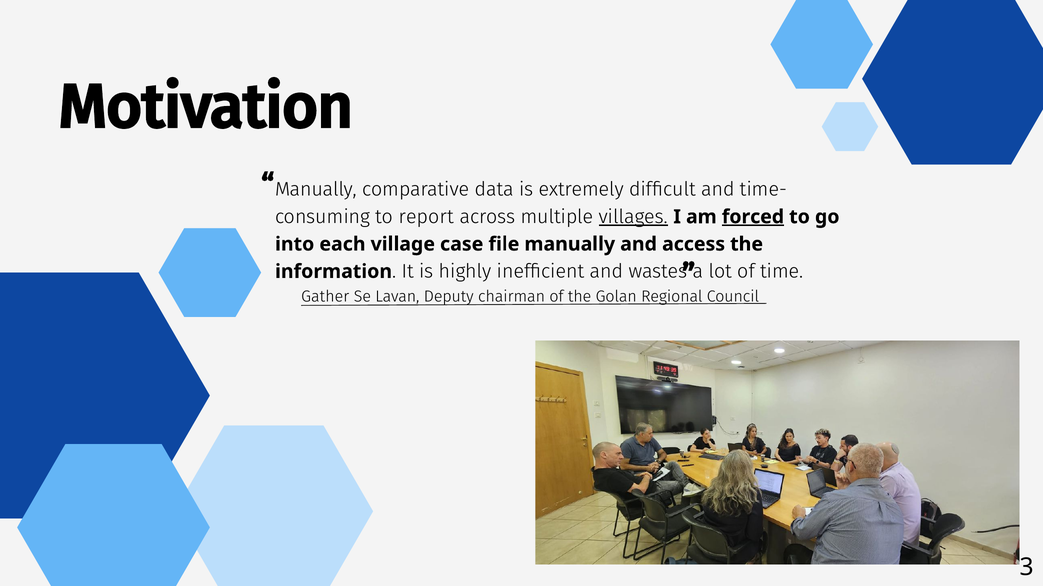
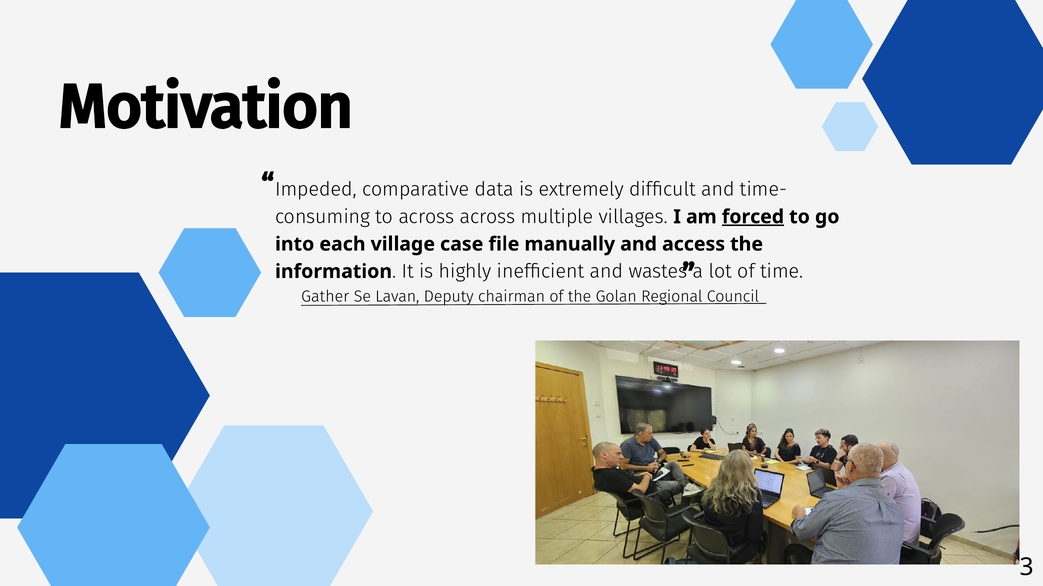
Manually: Manually -> Impeded (316, 190)
to report: report -> across (426, 217)
villages underline: present -> none (633, 217)
